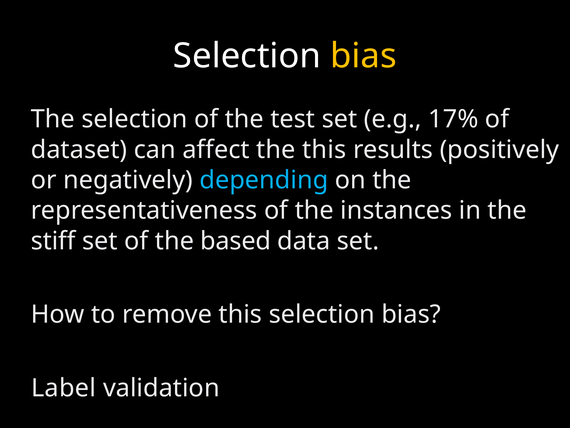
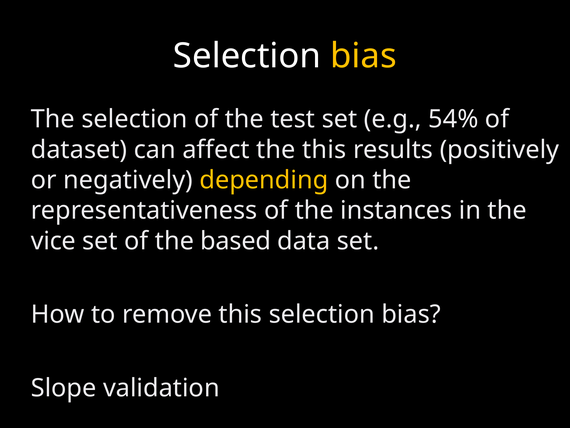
17%: 17% -> 54% (453, 119)
depending colour: light blue -> yellow (264, 180)
stiff: stiff -> vice (53, 241)
Label: Label -> Slope (64, 388)
